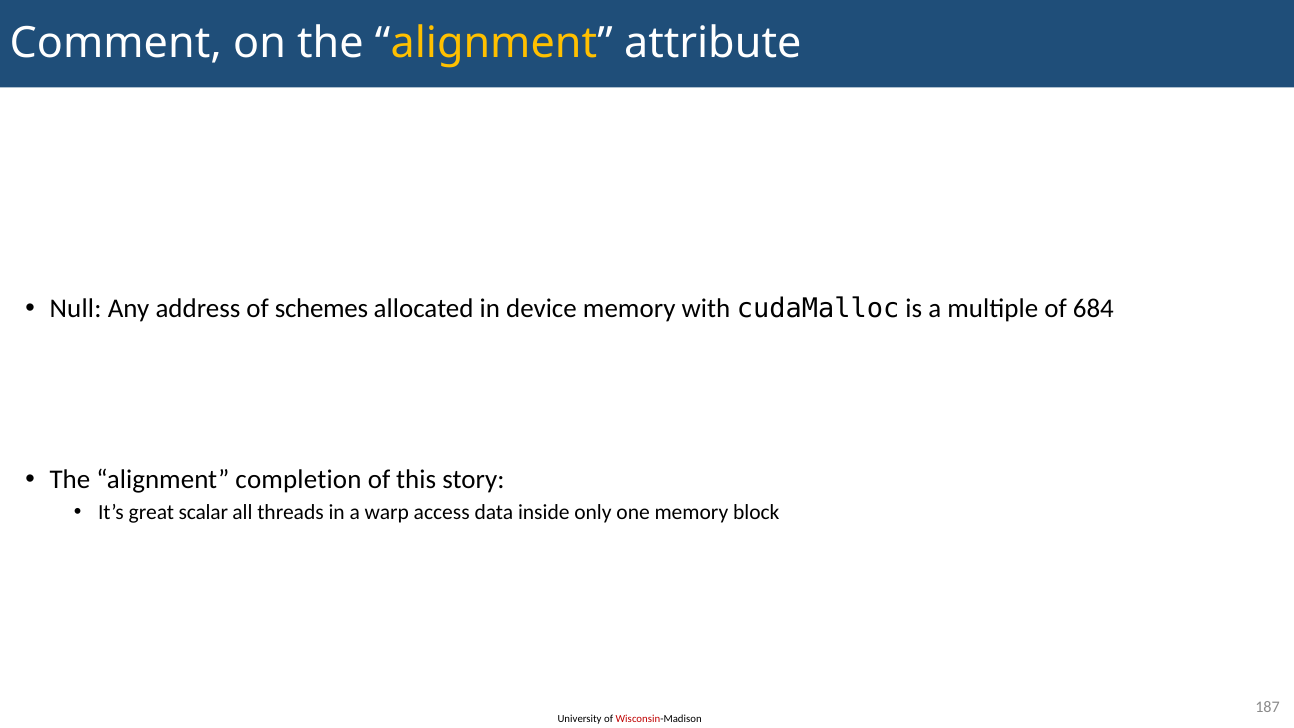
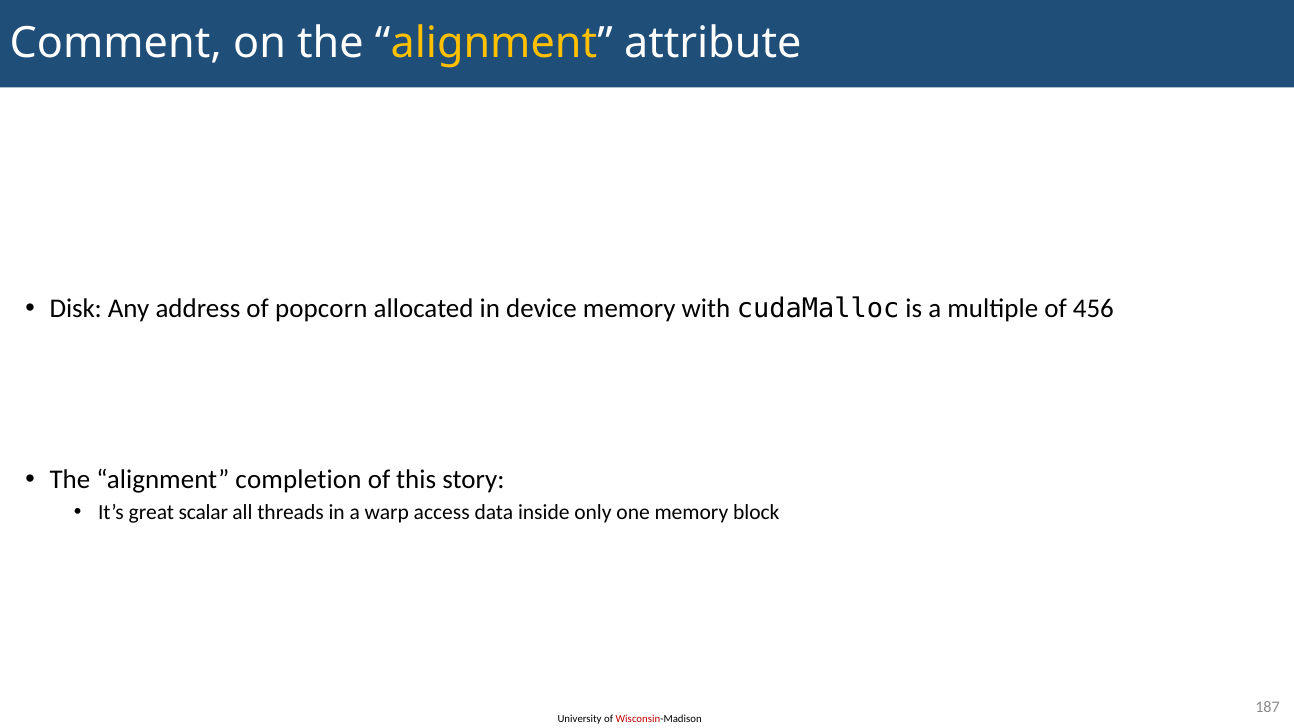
Null: Null -> Disk (76, 309)
schemes: schemes -> popcorn (321, 309)
684: 684 -> 456 (1093, 309)
